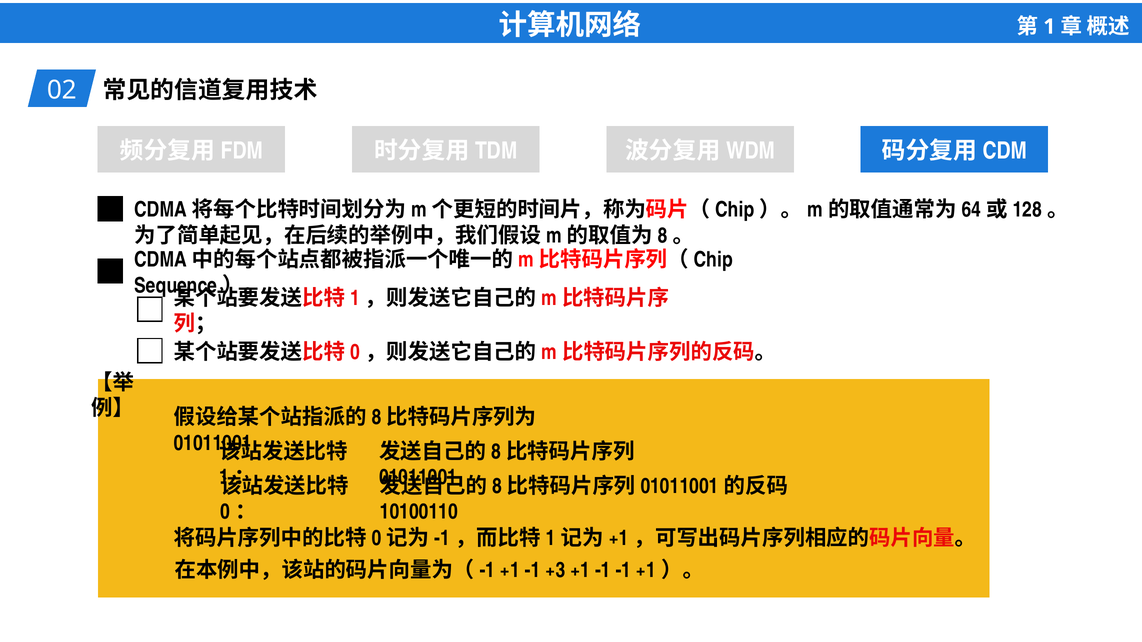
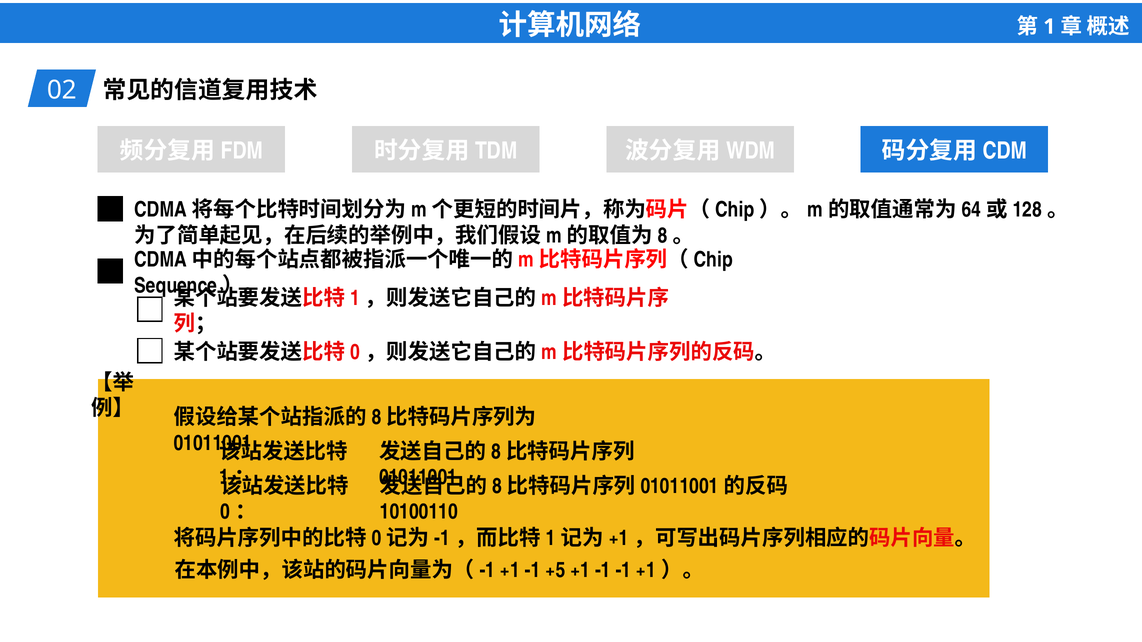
+3: +3 -> +5 (555, 571)
